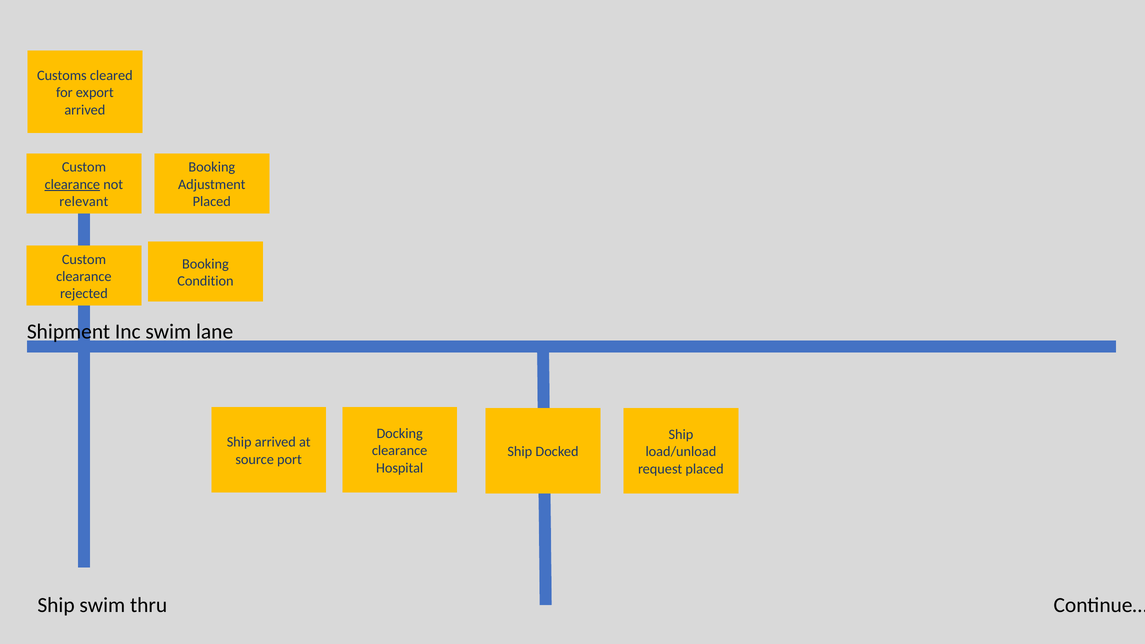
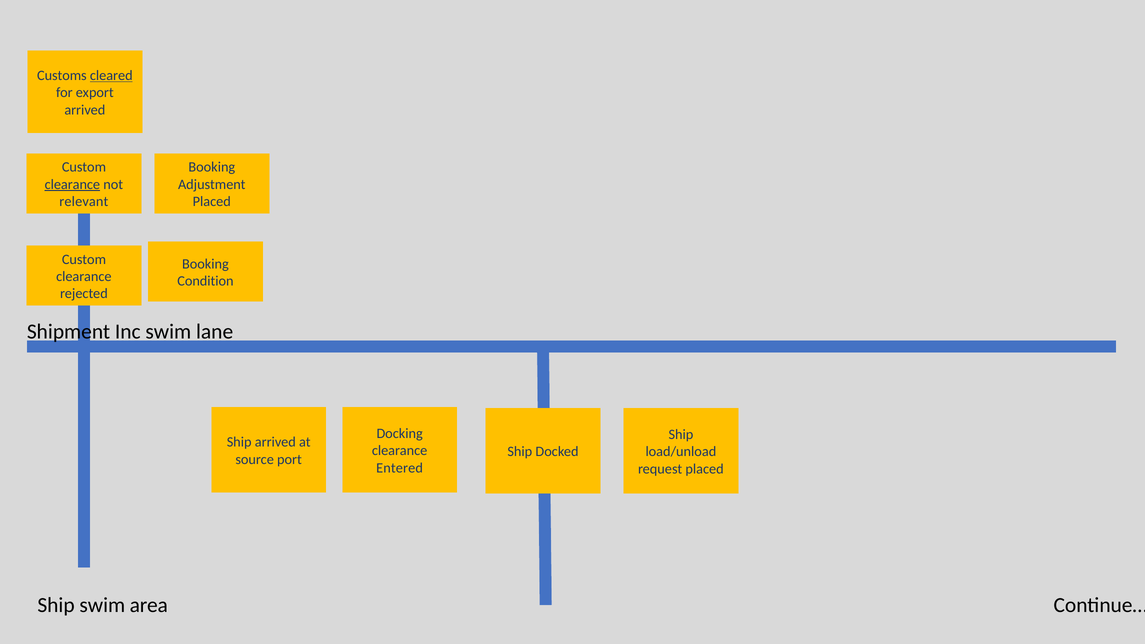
cleared underline: none -> present (111, 76)
Hospital: Hospital -> Entered (400, 468)
thru: thru -> area (149, 605)
